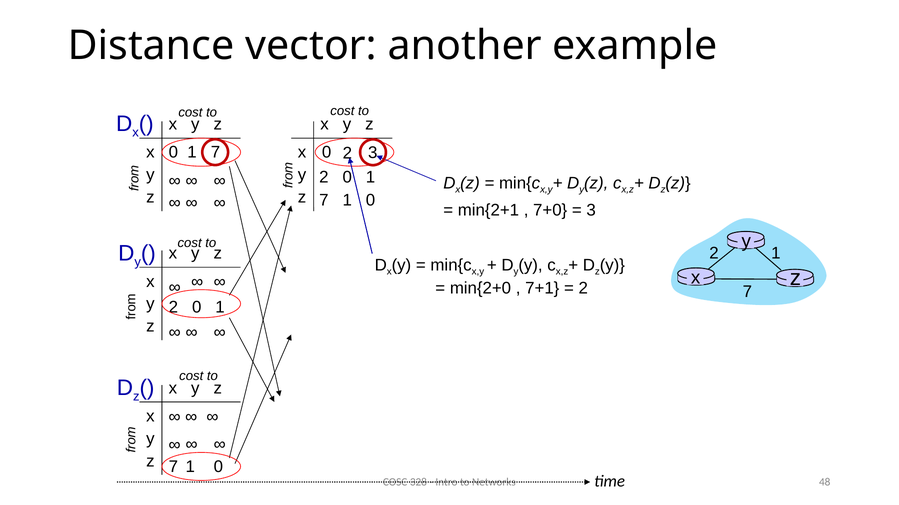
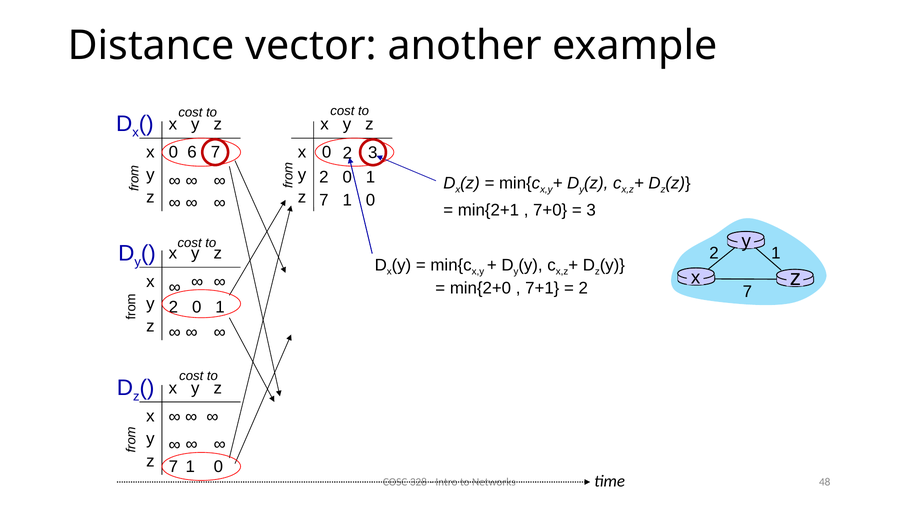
1: 1 -> 6 (192, 153)
